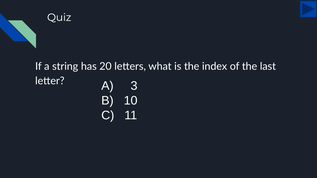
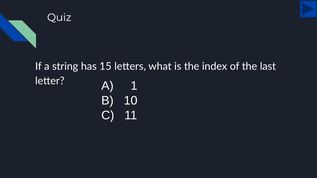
20: 20 -> 15 (105, 66)
3: 3 -> 1 (134, 86)
